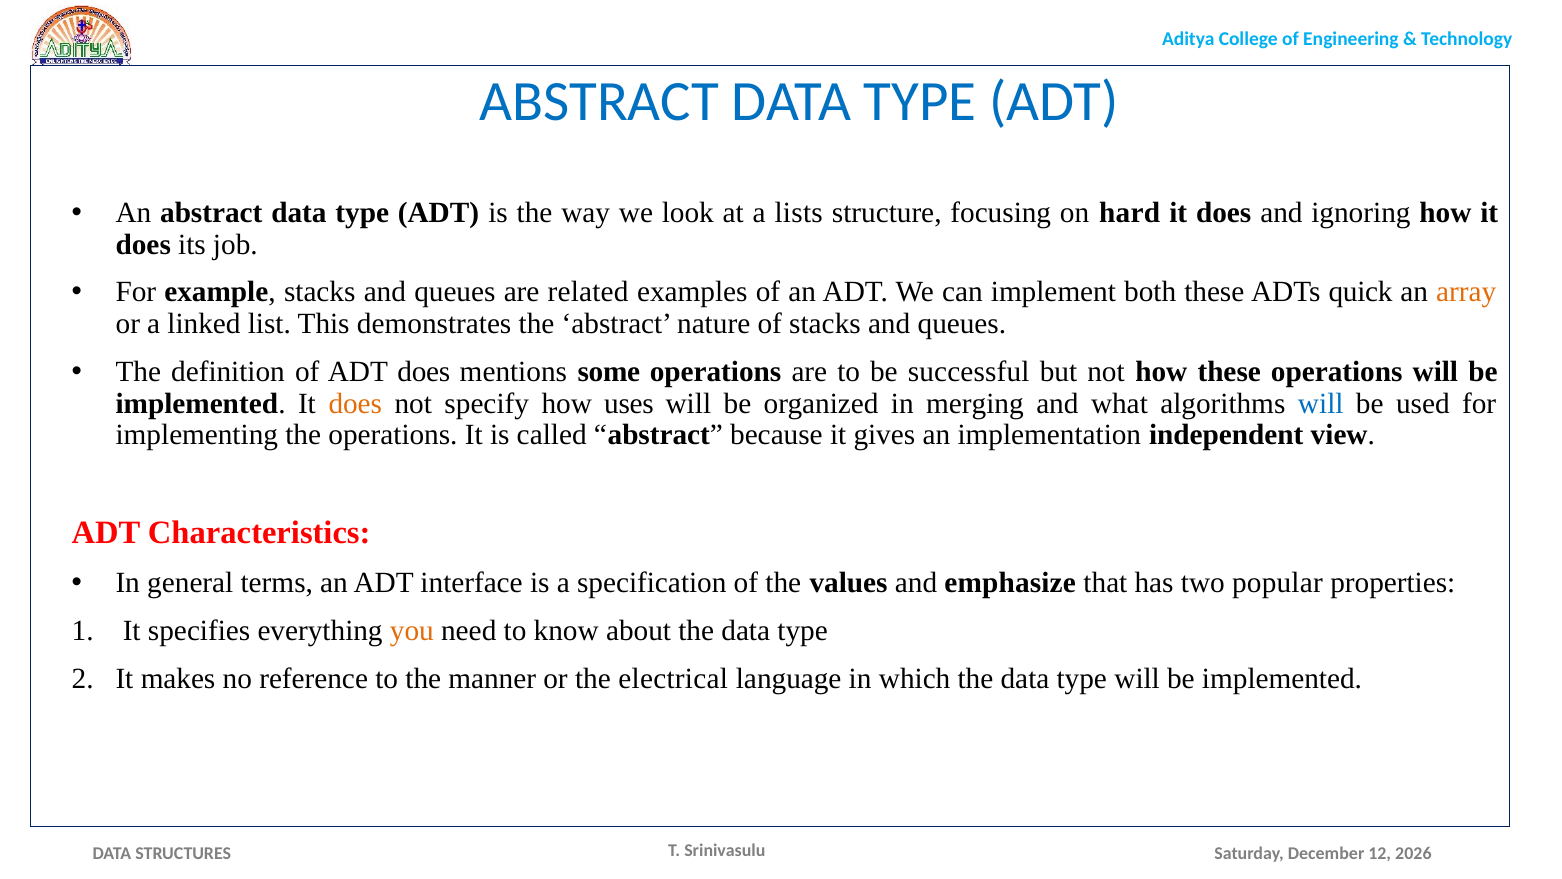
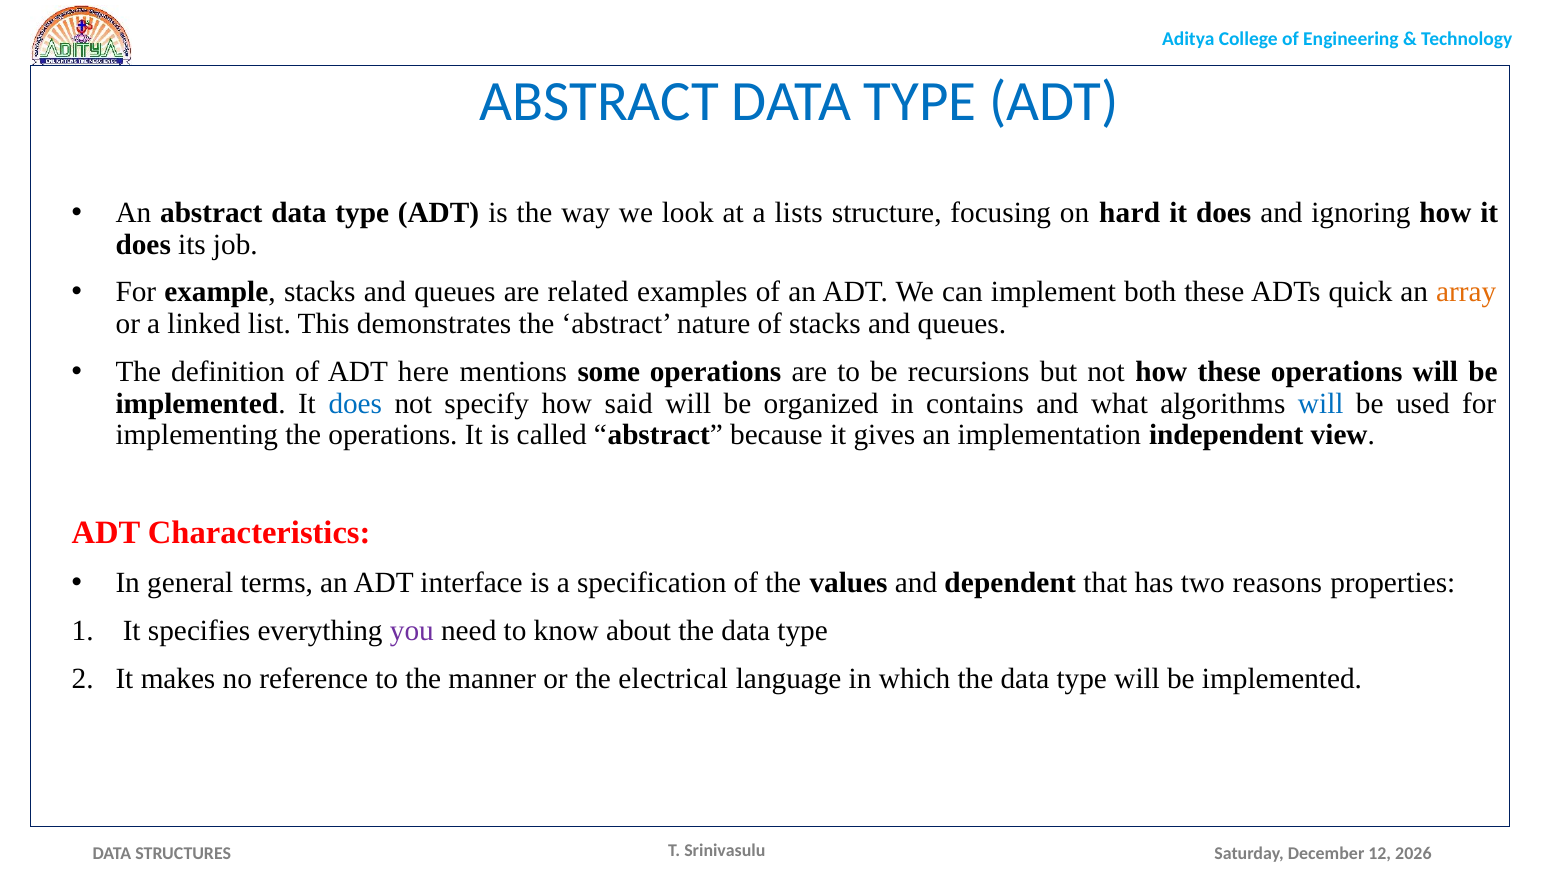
ADT does: does -> here (424, 372)
successful: successful -> recursions (969, 372)
does colour: orange -> blue (355, 403)
uses: uses -> said (629, 403)
merging: merging -> contains (975, 403)
emphasize: emphasize -> dependent (1010, 582)
popular: popular -> reasons (1277, 582)
you colour: orange -> purple (412, 630)
